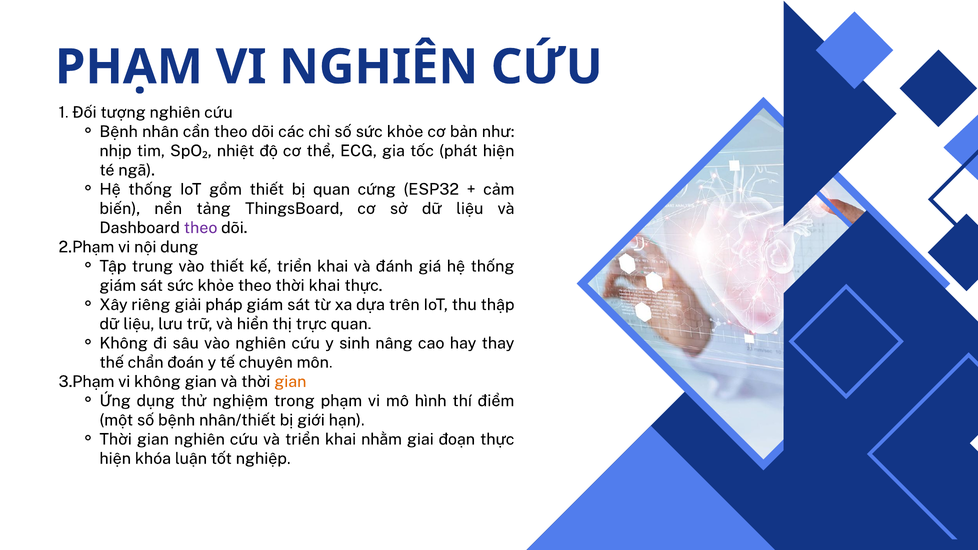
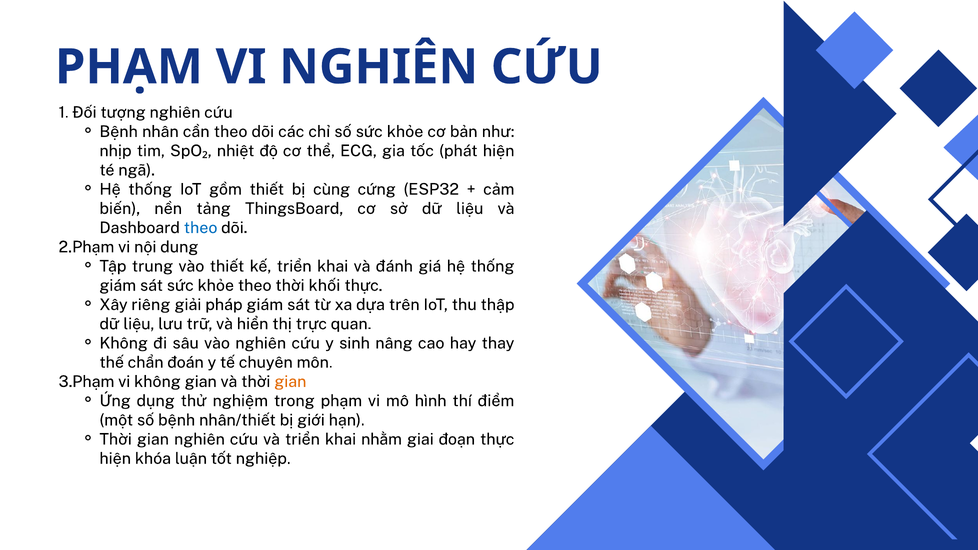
bị quan: quan -> cùng (332, 189)
theo colour: purple -> blue (201, 228)
thời khai: khai -> khối (324, 286)
